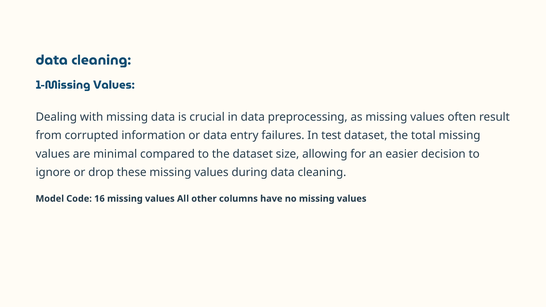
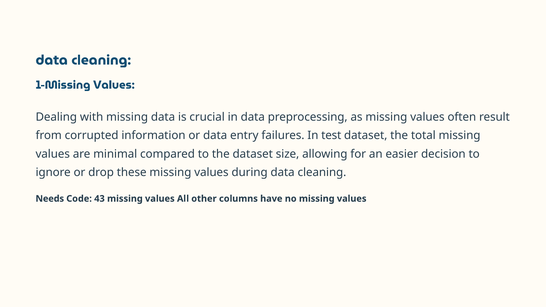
Model: Model -> Needs (50, 199)
16: 16 -> 43 (99, 199)
